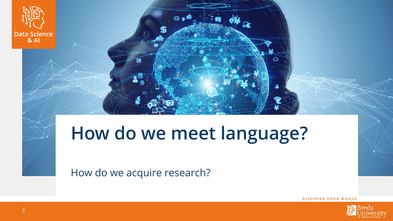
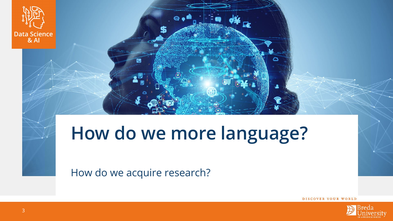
meet: meet -> more (194, 134)
